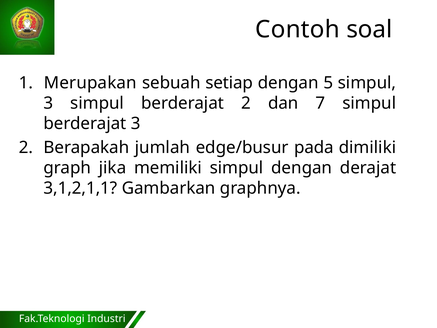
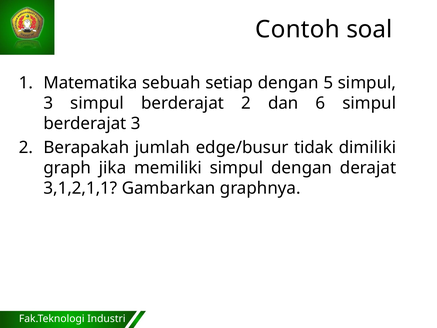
Merupakan: Merupakan -> Matematika (90, 83)
7: 7 -> 6 (320, 103)
pada: pada -> tidak (314, 147)
